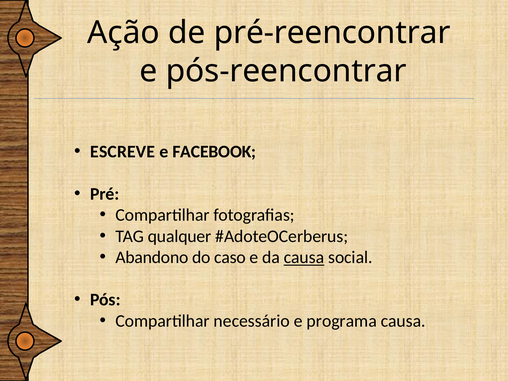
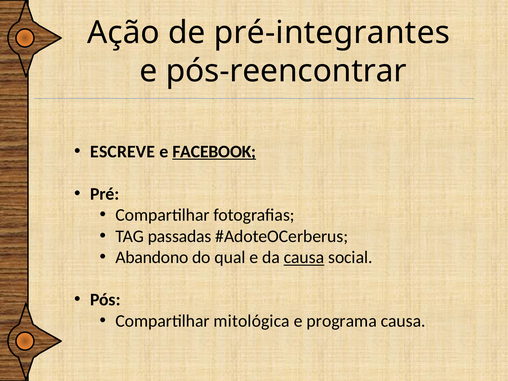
pré-reencontrar: pré-reencontrar -> pré-integrantes (332, 33)
FACEBOOK underline: none -> present (214, 152)
qualquer: qualquer -> passadas (180, 236)
caso: caso -> qual (230, 257)
necessário: necessário -> mitológica (252, 321)
